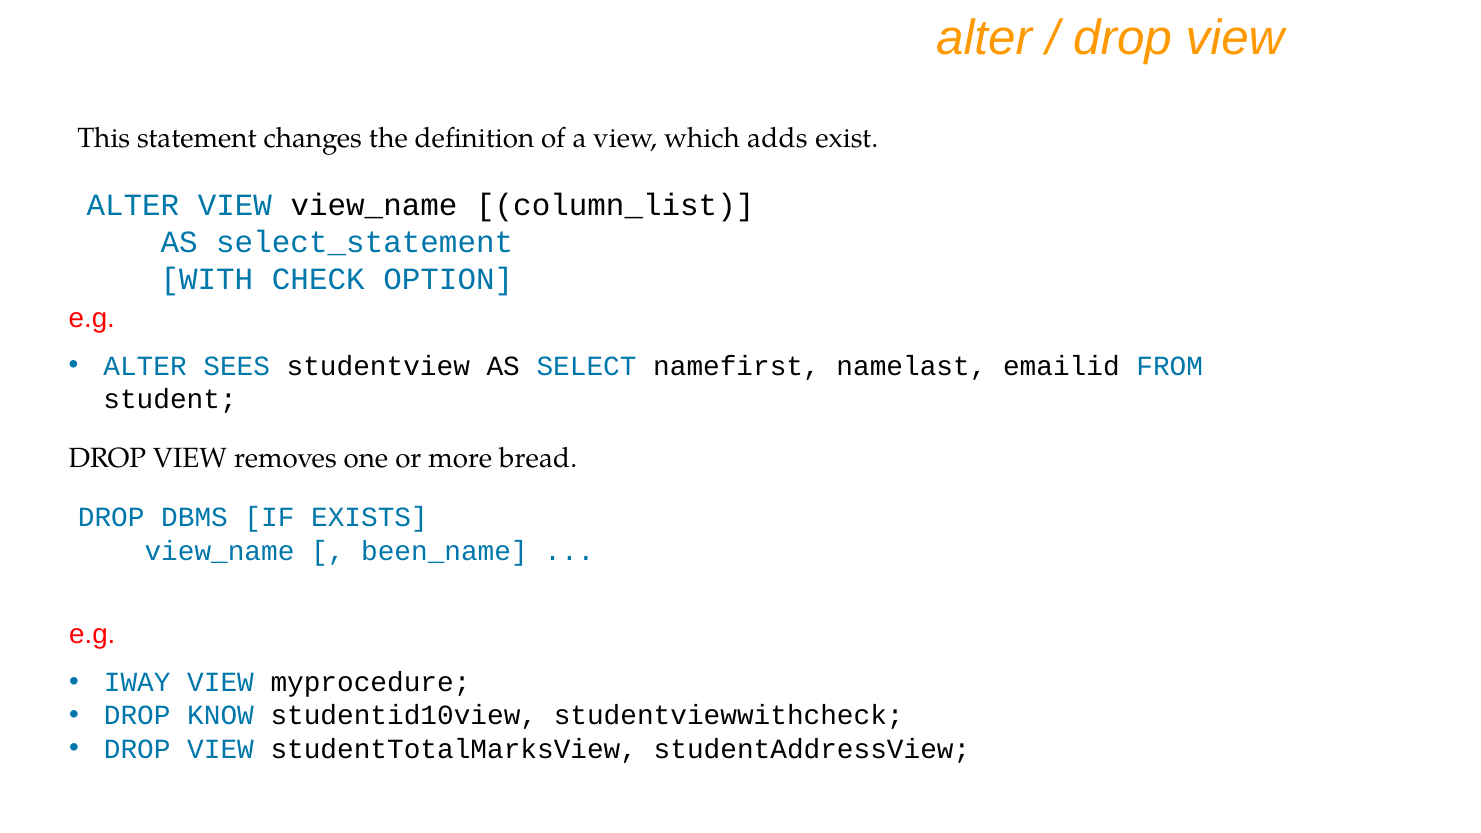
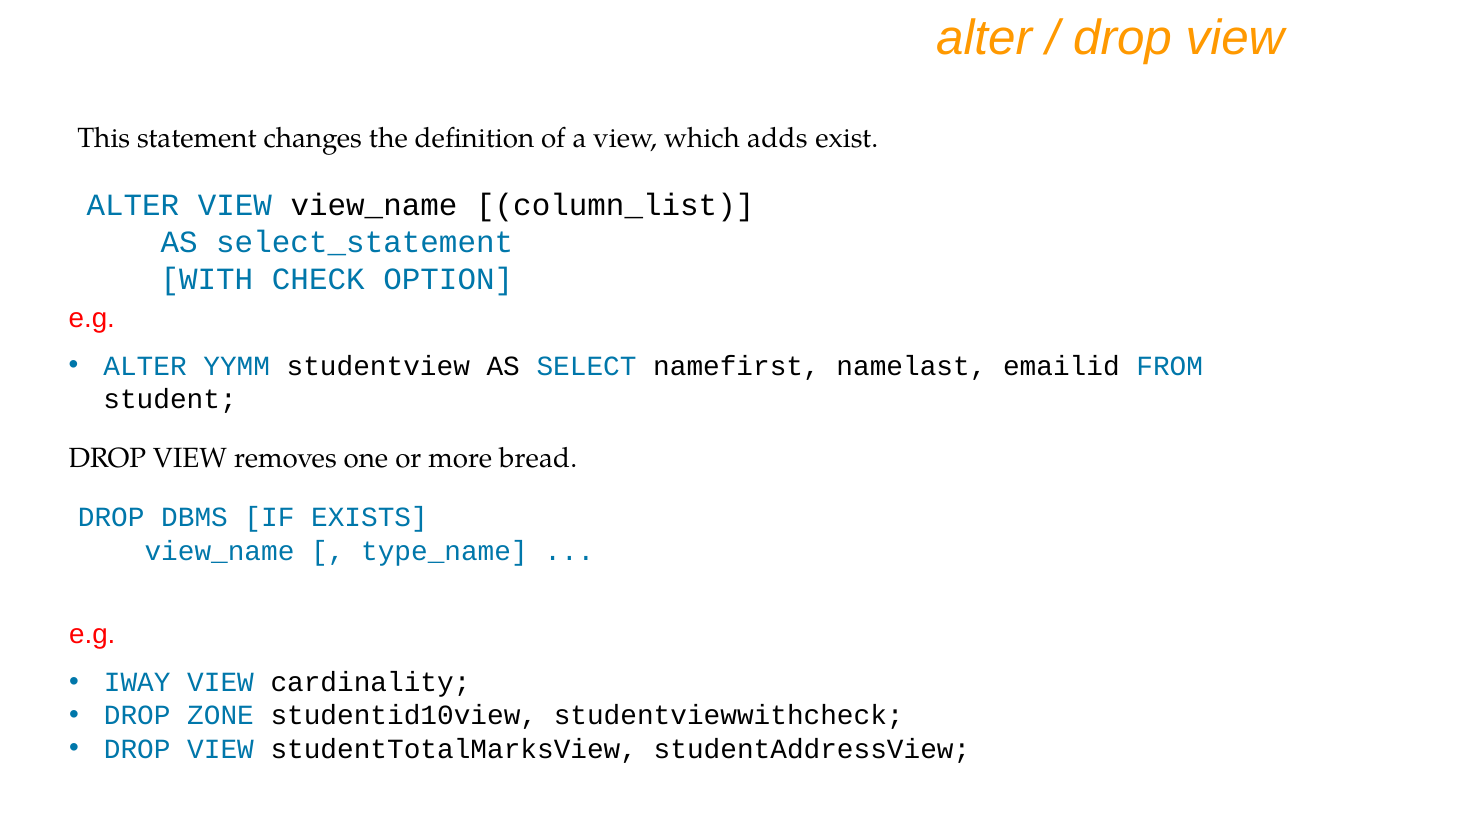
SEES: SEES -> YYMM (237, 366)
been_name: been_name -> type_name (444, 551)
myprocedure: myprocedure -> cardinality (370, 682)
KNOW: KNOW -> ZONE (221, 716)
